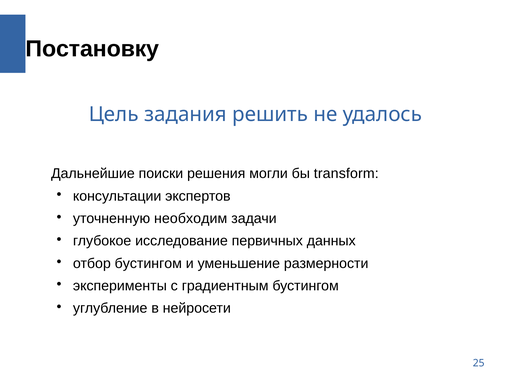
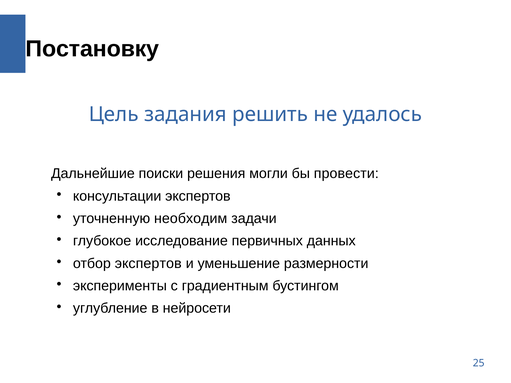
transform: transform -> провести (346, 174)
отбор бустингом: бустингом -> экспертов (148, 263)
